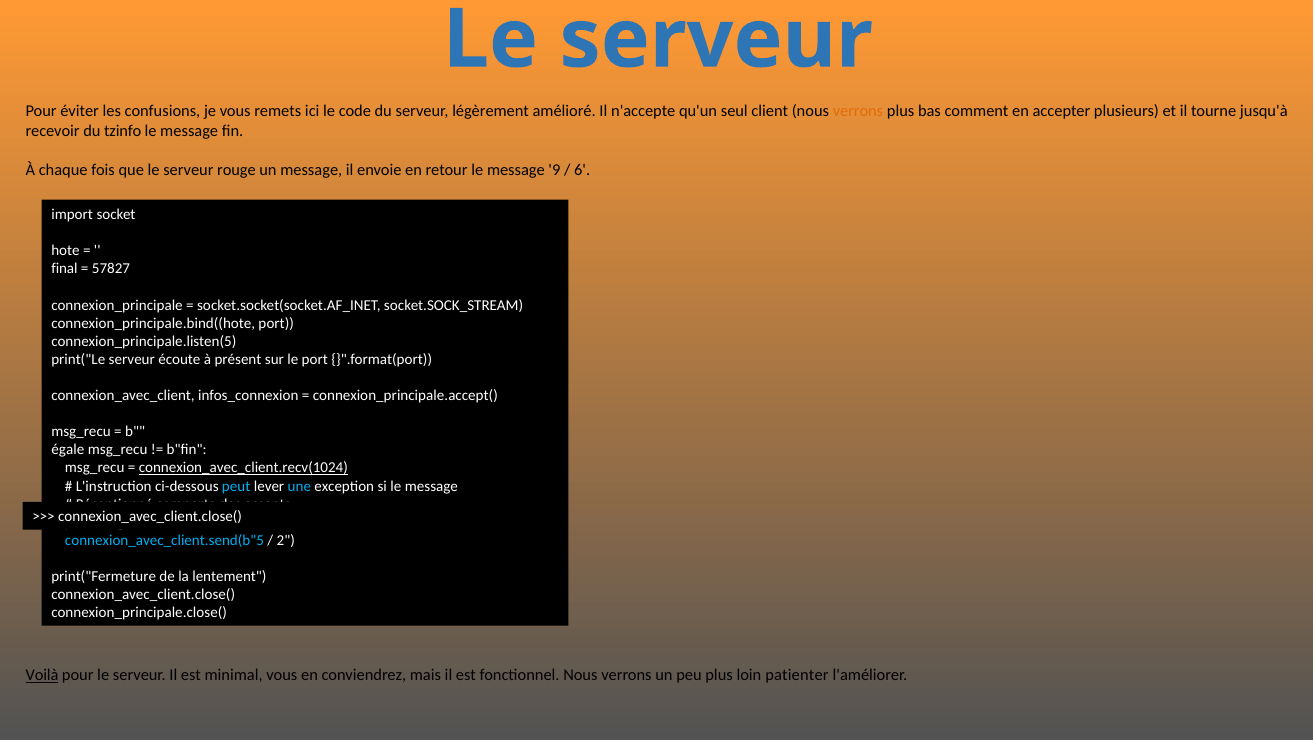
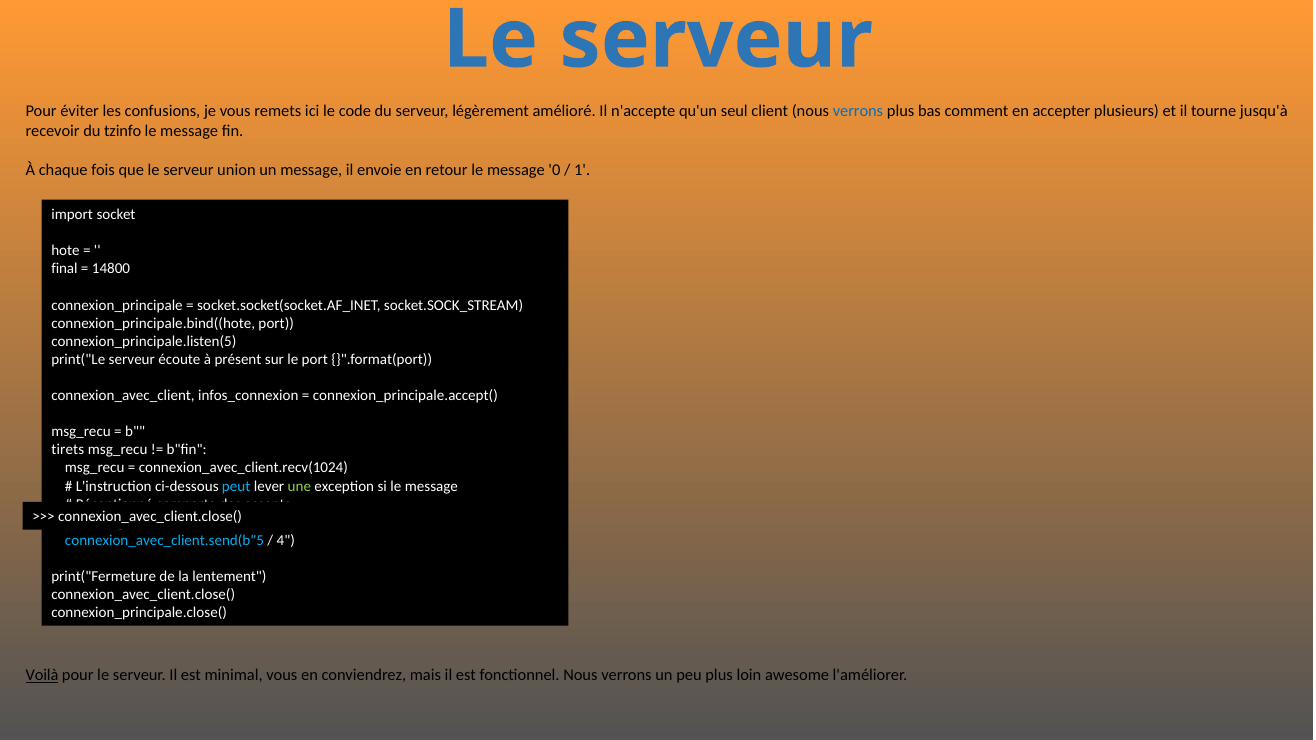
verrons colour: orange -> blue (858, 111)
rouge: rouge -> union (236, 170)
9: 9 -> 0 (554, 170)
6: 6 -> 1 (582, 170)
57827: 57827 -> 14800 (111, 269)
égale: égale -> tirets (68, 450)
connexion_avec_client.recv(1024 underline: present -> none (243, 468)
une colour: light blue -> light green (299, 486)
2: 2 -> 4 (286, 541)
patienter: patienter -> awesome (797, 676)
